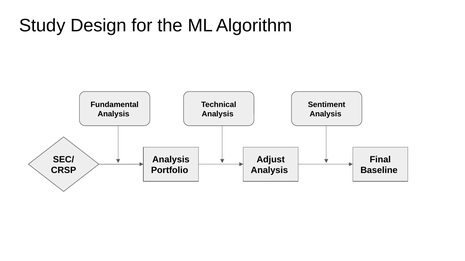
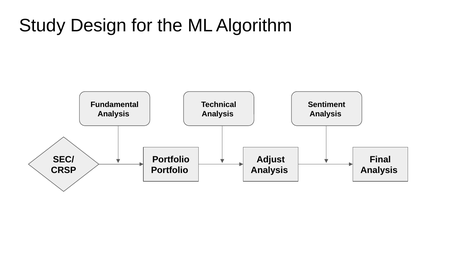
Analysis: Analysis -> Portfolio (171, 160)
Baseline: Baseline -> Analysis (379, 171)
